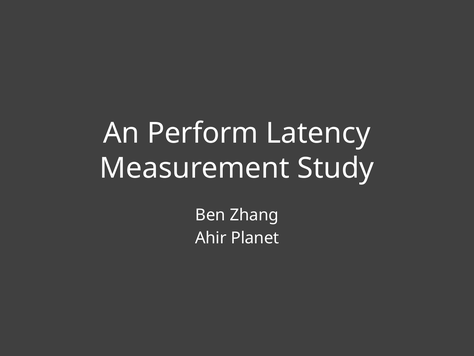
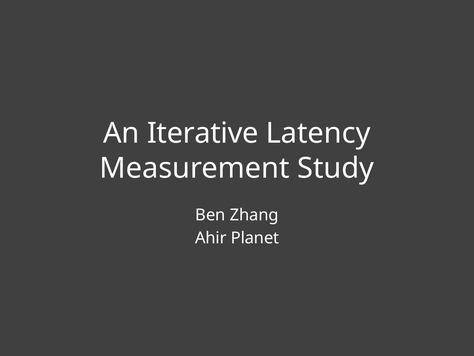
Perform: Perform -> Iterative (203, 133)
